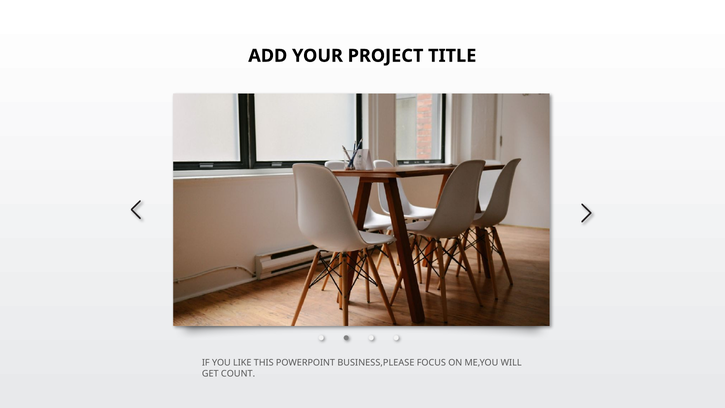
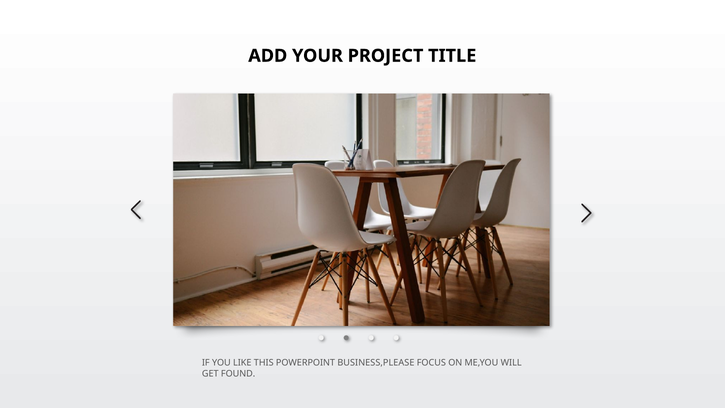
COUNT: COUNT -> FOUND (238, 374)
